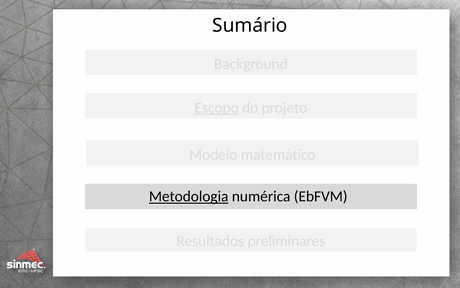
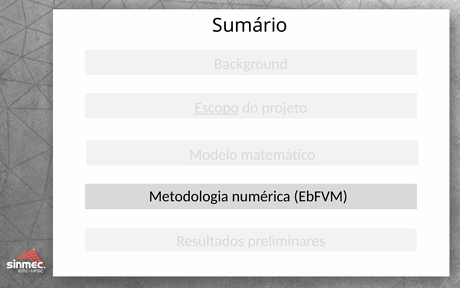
Metodologia underline: present -> none (189, 196)
